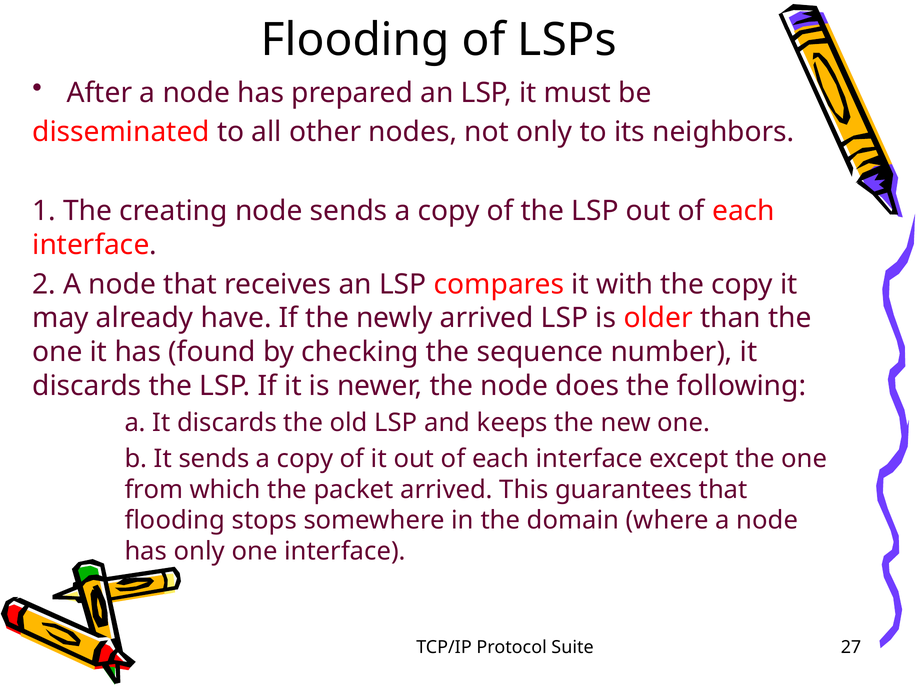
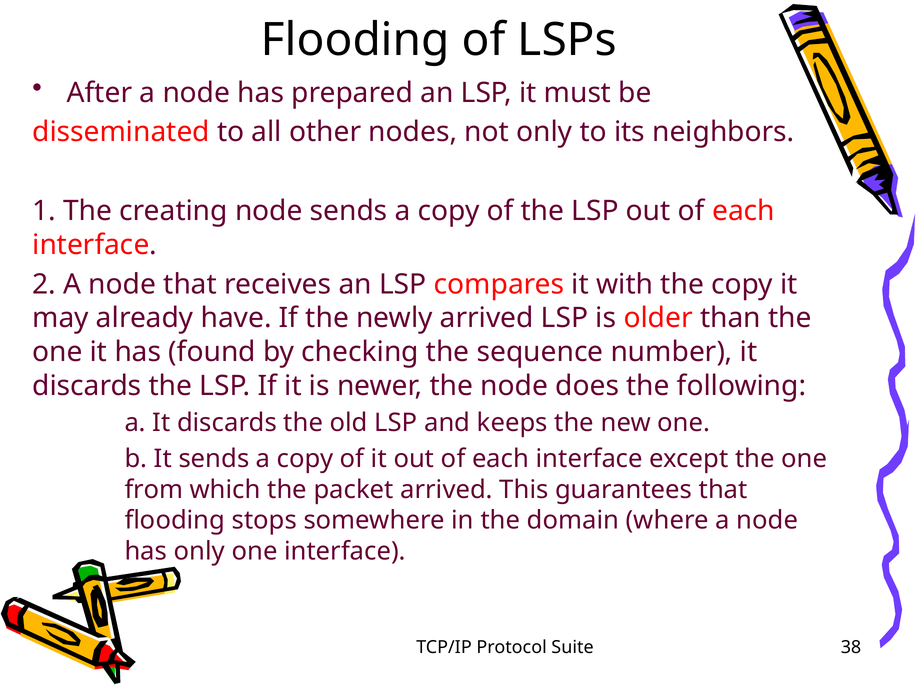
27: 27 -> 38 (851, 647)
